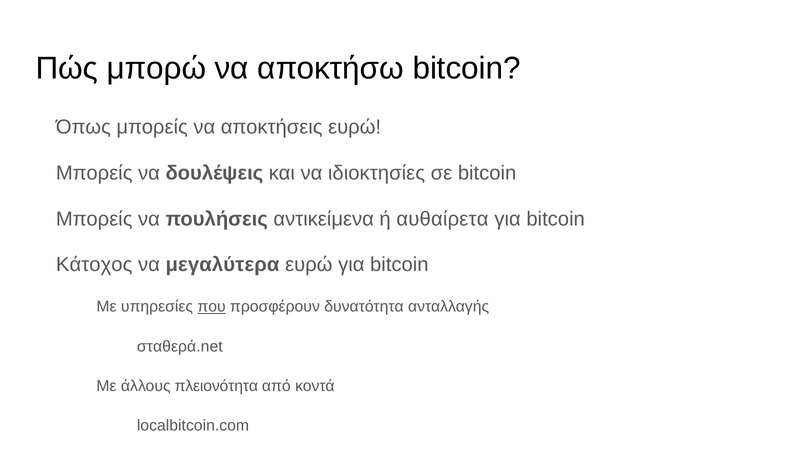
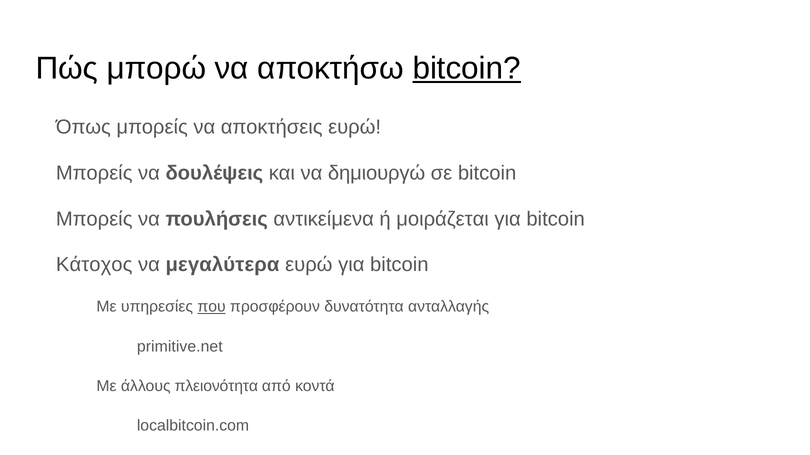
bitcoin underline: none -> present (467, 69)
ιδιοκτησίες: ιδιοκτησίες -> δημιουργώ (377, 173)
αυθαίρετα: αυθαίρετα -> μοιράζεται (443, 219)
σταθερά.net: σταθερά.net -> primitive.net (180, 347)
